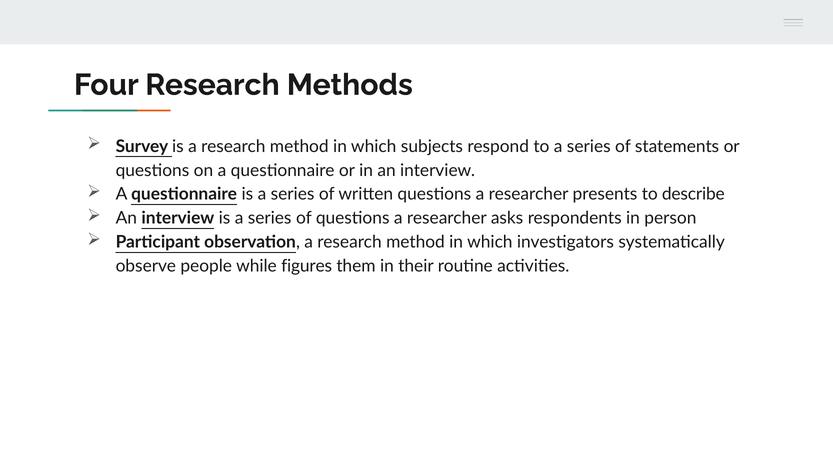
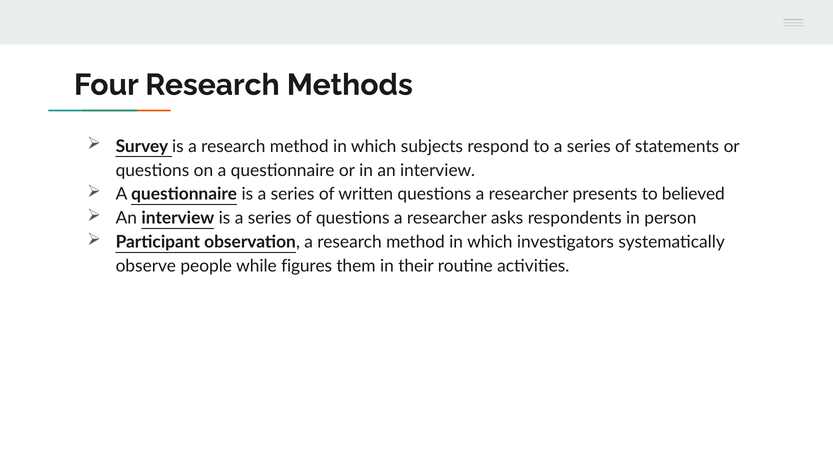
describe: describe -> believed (693, 194)
